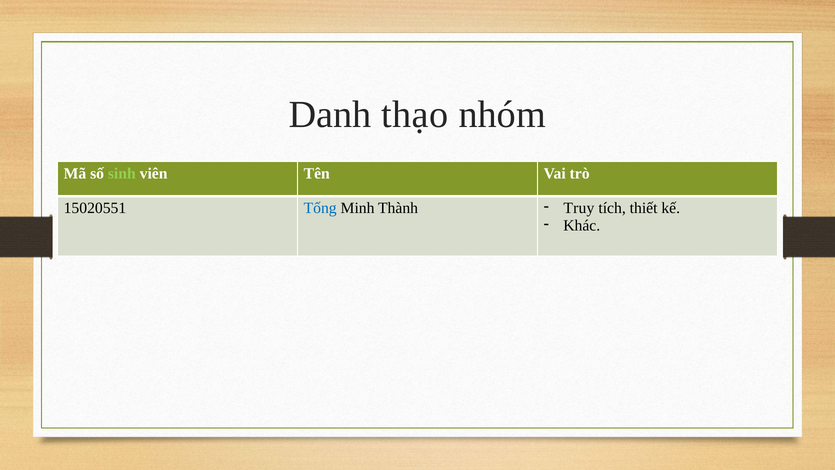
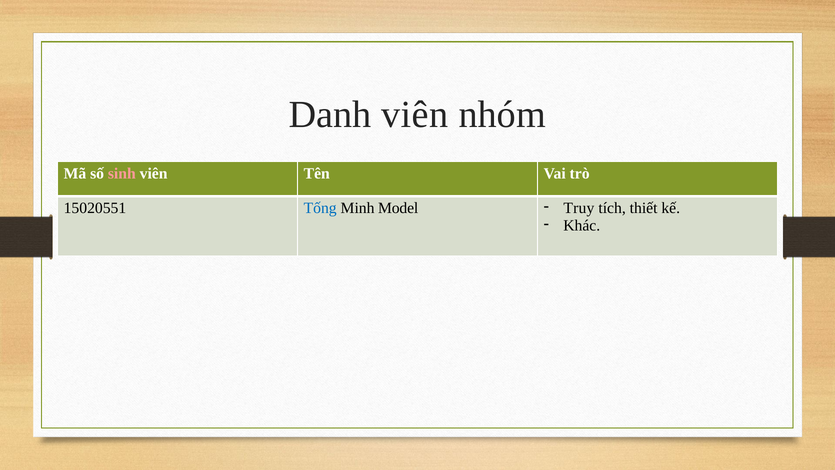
Danh thạo: thạo -> viên (415, 115)
sinh colour: light green -> pink (122, 174)
Thành: Thành -> Model (398, 208)
